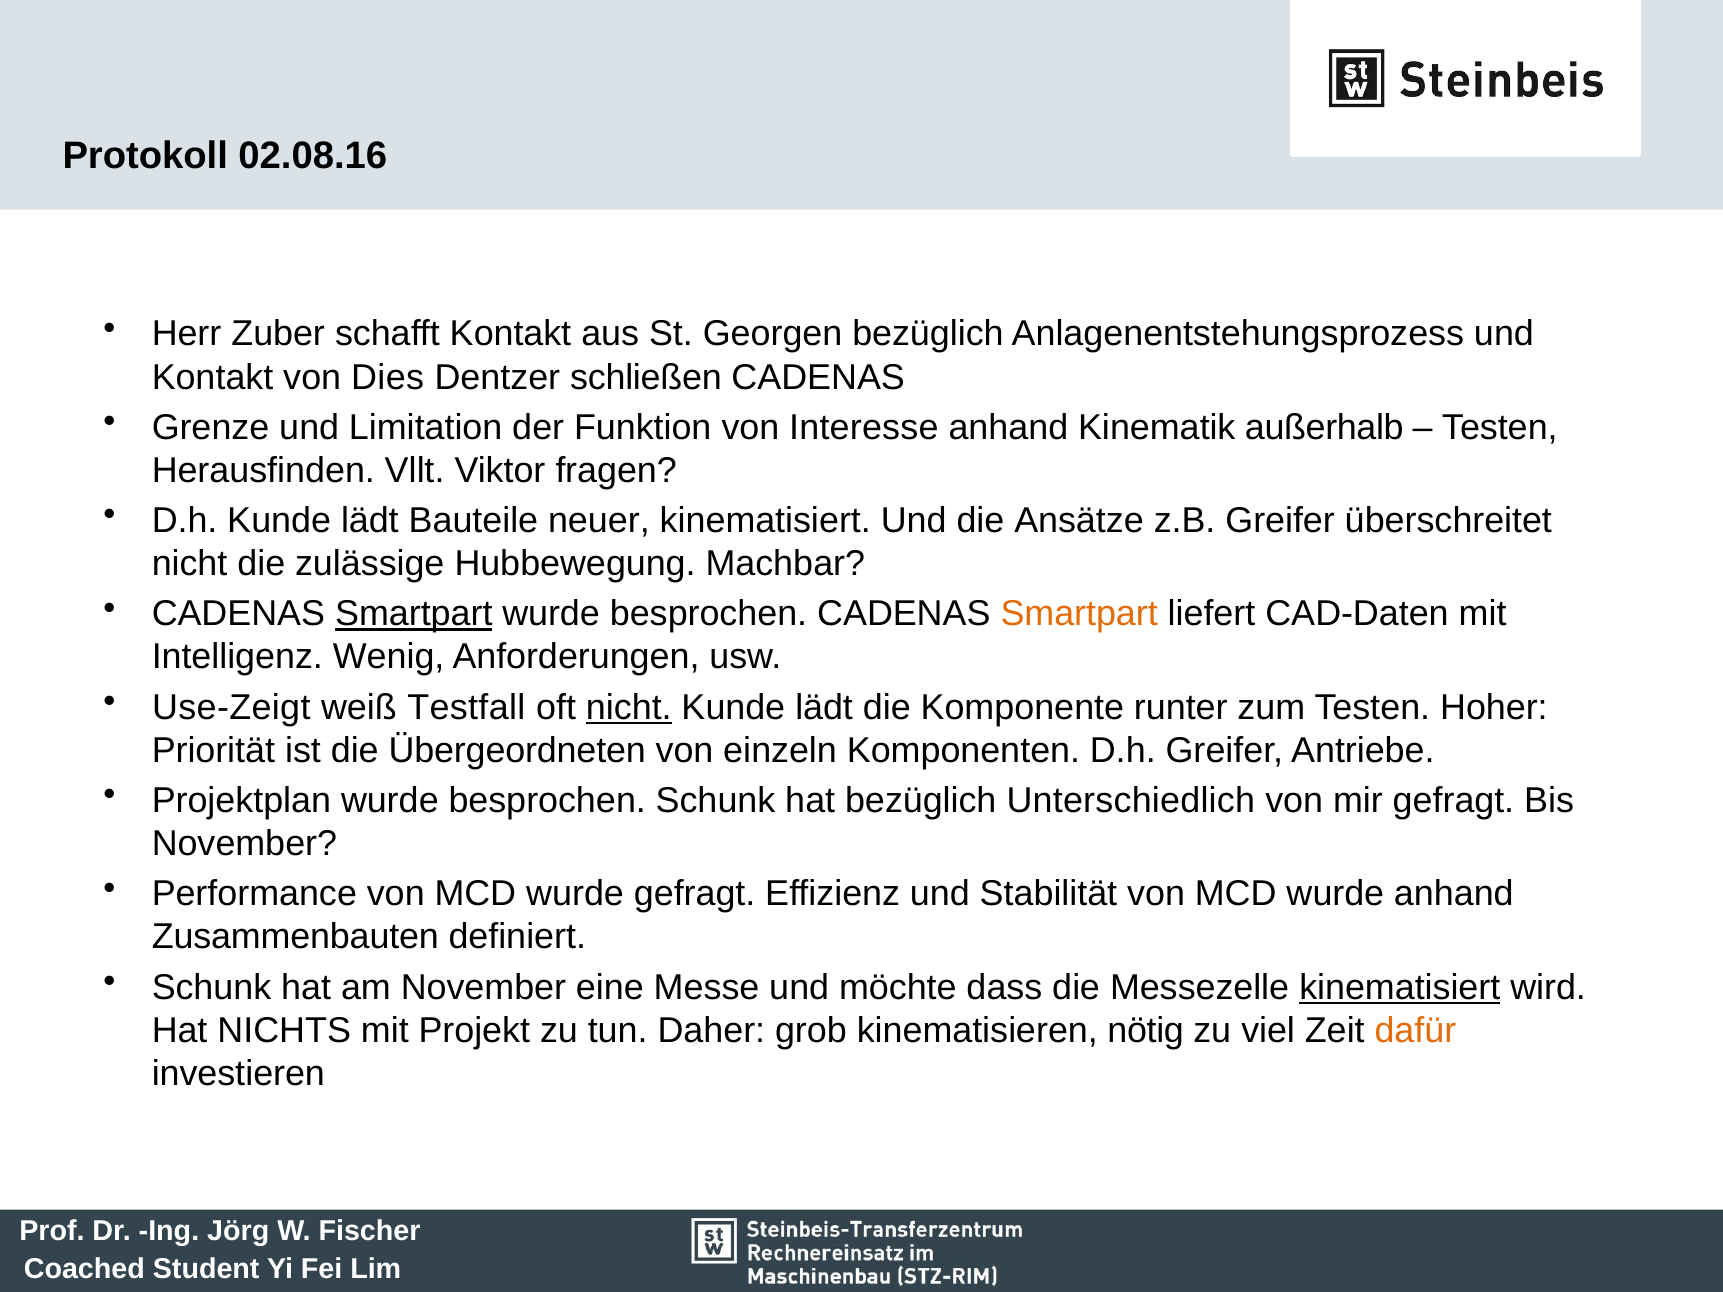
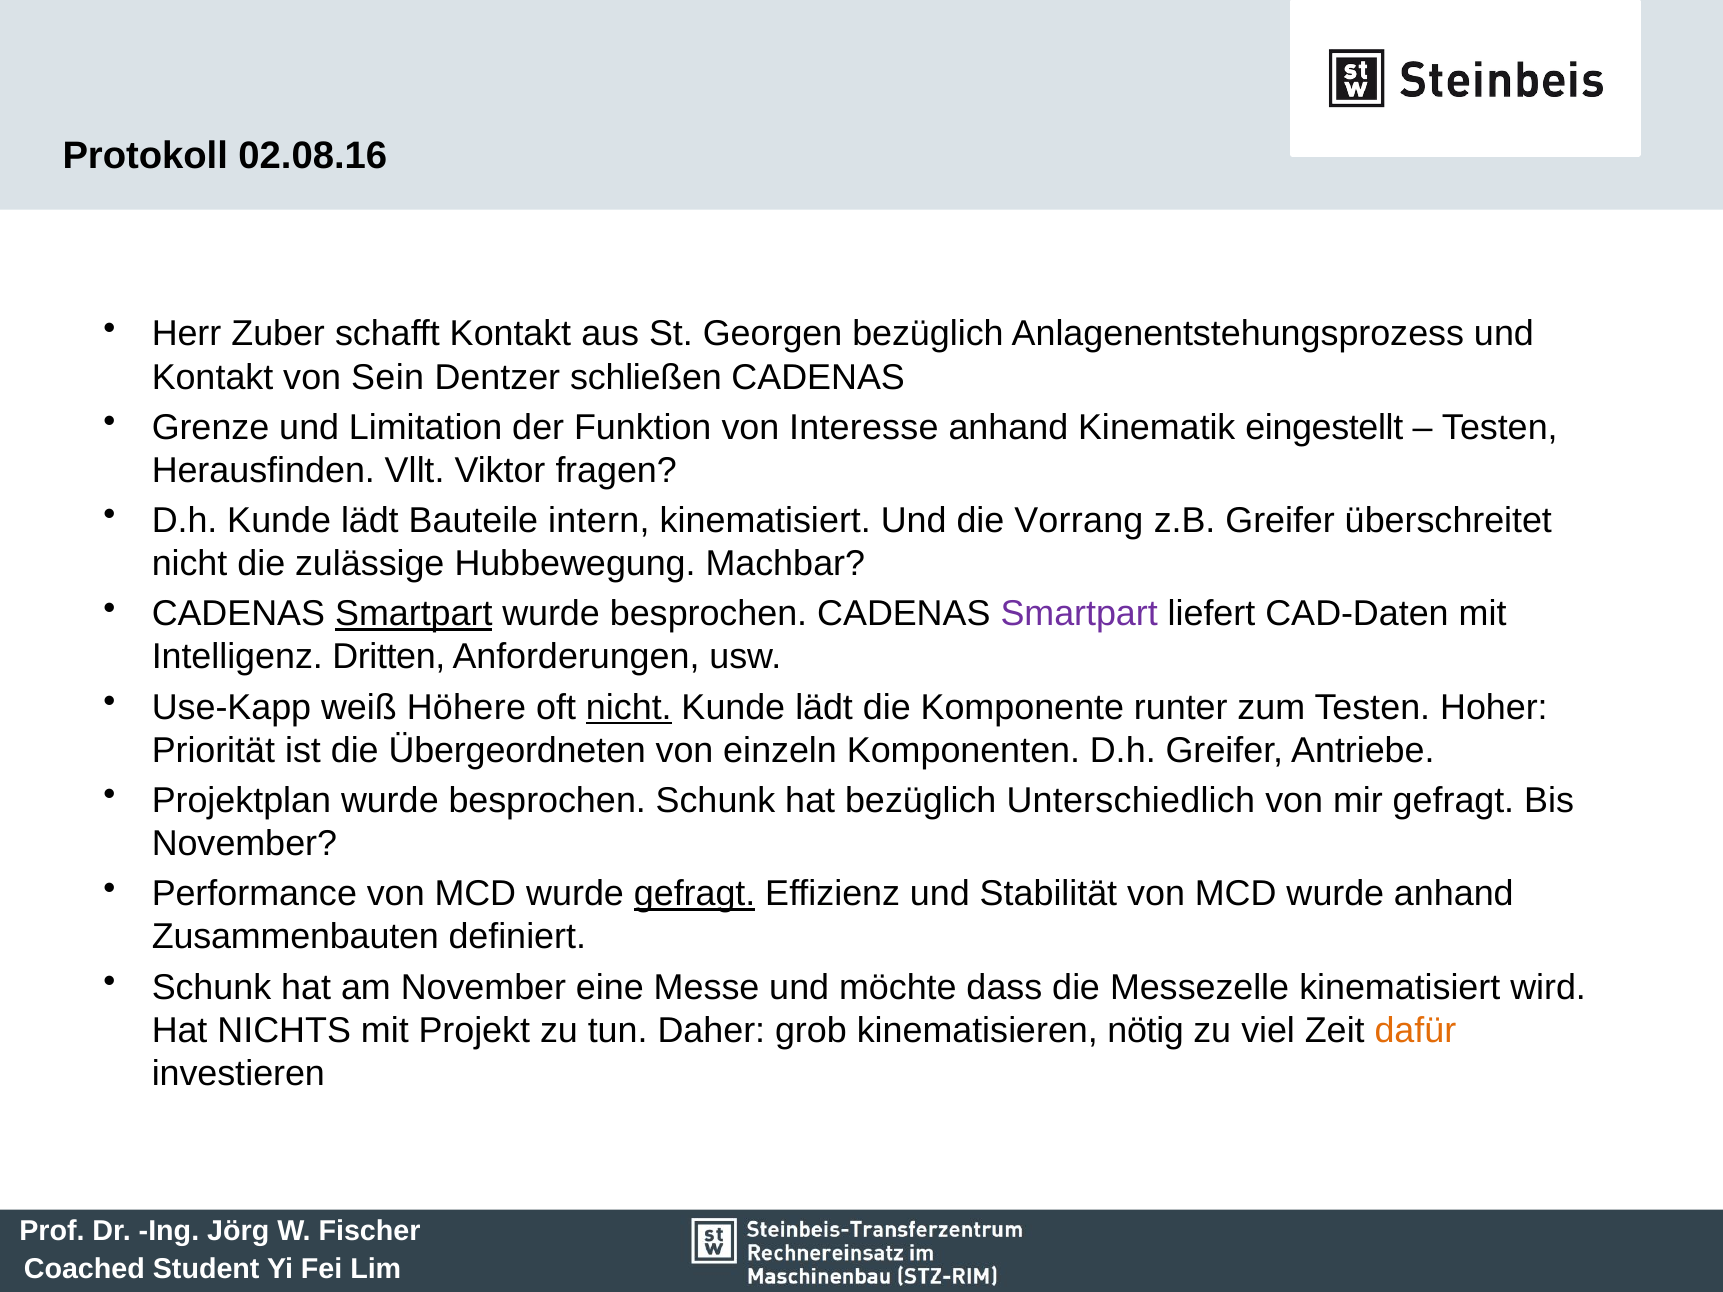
Dies: Dies -> Sein (388, 377)
außerhalb: außerhalb -> eingestellt (1324, 428)
neuer: neuer -> intern (599, 521)
Ansätze: Ansätze -> Vorrang (1079, 521)
Smartpart colour: orange -> purple (1079, 614)
Wenig: Wenig -> Dritten (389, 657)
Use-Zeigt: Use-Zeigt -> Use-Kapp (231, 708)
Testfall: Testfall -> Höhere (466, 708)
gefragt underline: none -> present (695, 894)
kinematisiert underline: present -> none (1400, 988)
